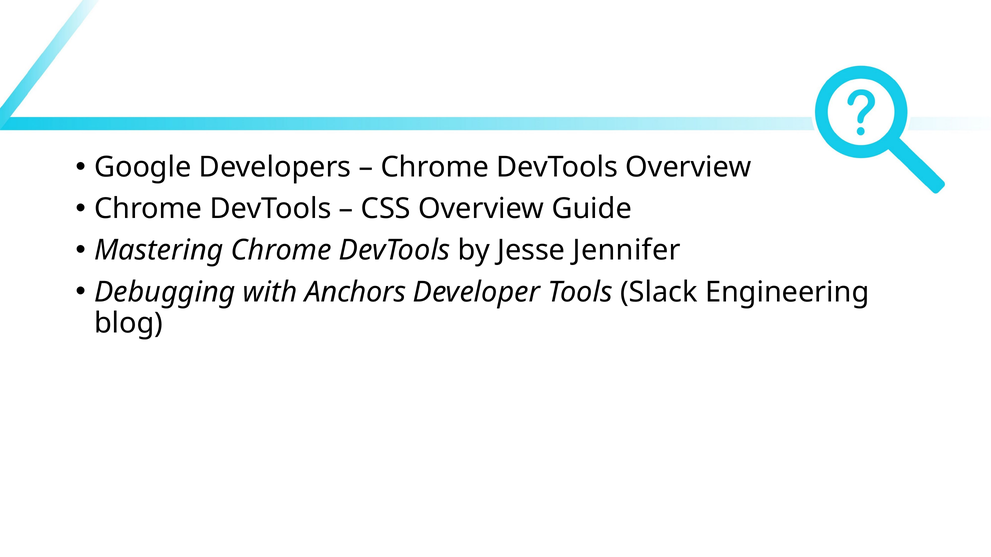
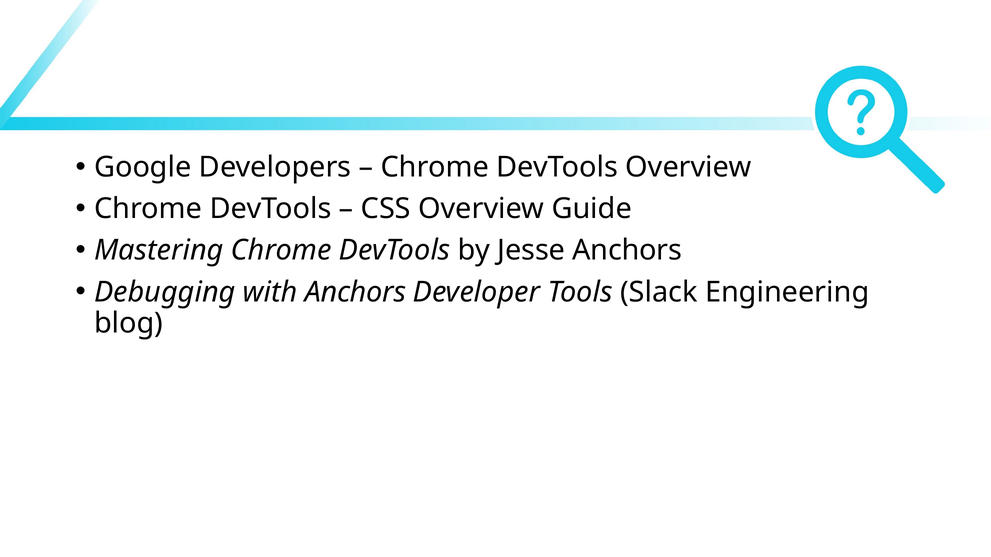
Jesse Jennifer: Jennifer -> Anchors (627, 251)
